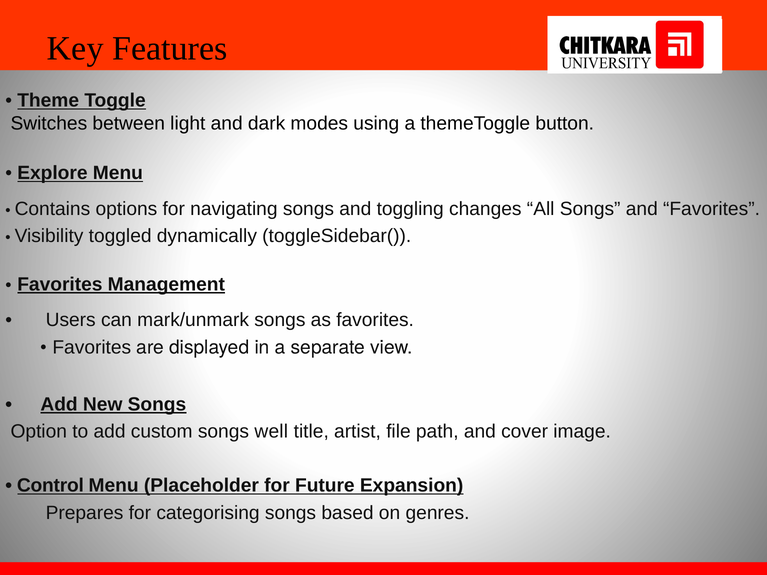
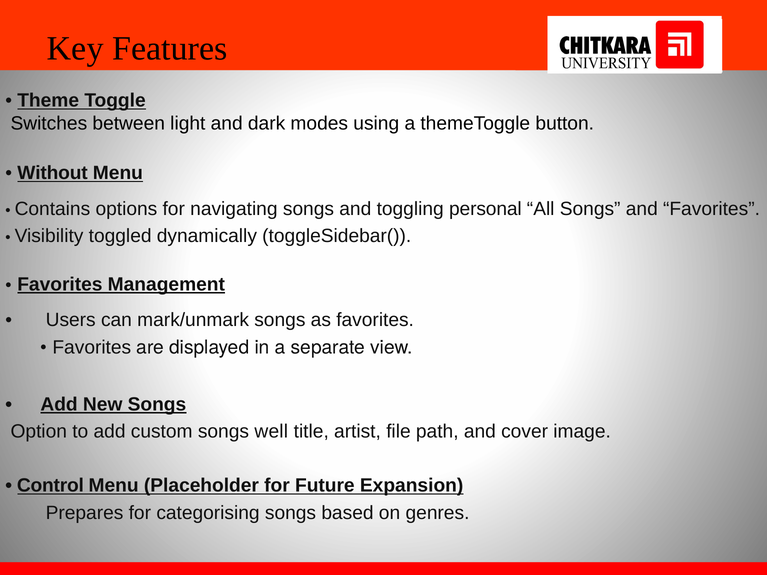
Explore: Explore -> Without (53, 173)
changes: changes -> personal (485, 209)
